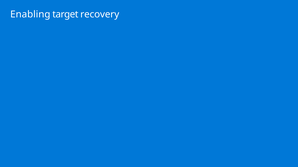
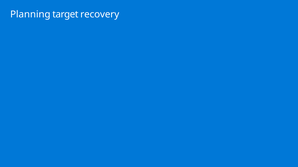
Enabling: Enabling -> Planning (30, 14)
